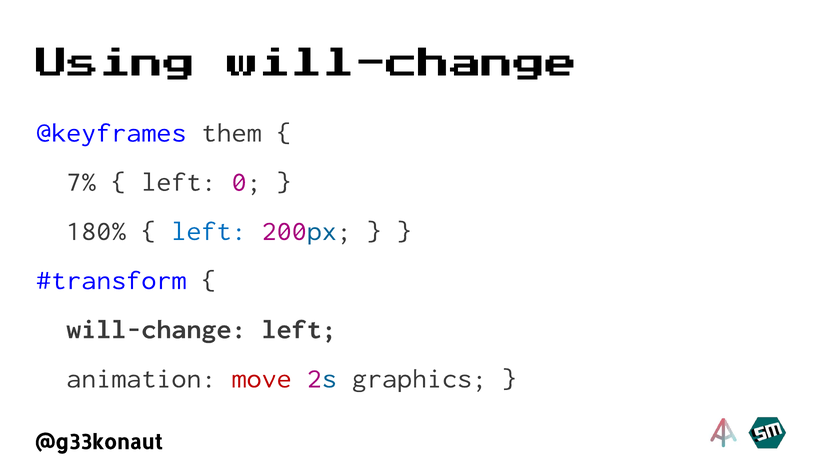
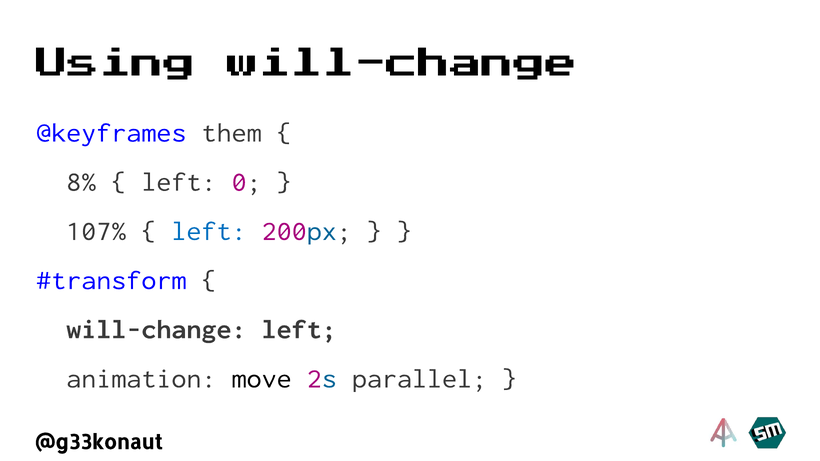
7%: 7% -> 8% (81, 182)
180%: 180% -> 107% (96, 231)
move colour: red -> black (262, 379)
graphics: graphics -> parallel (420, 379)
